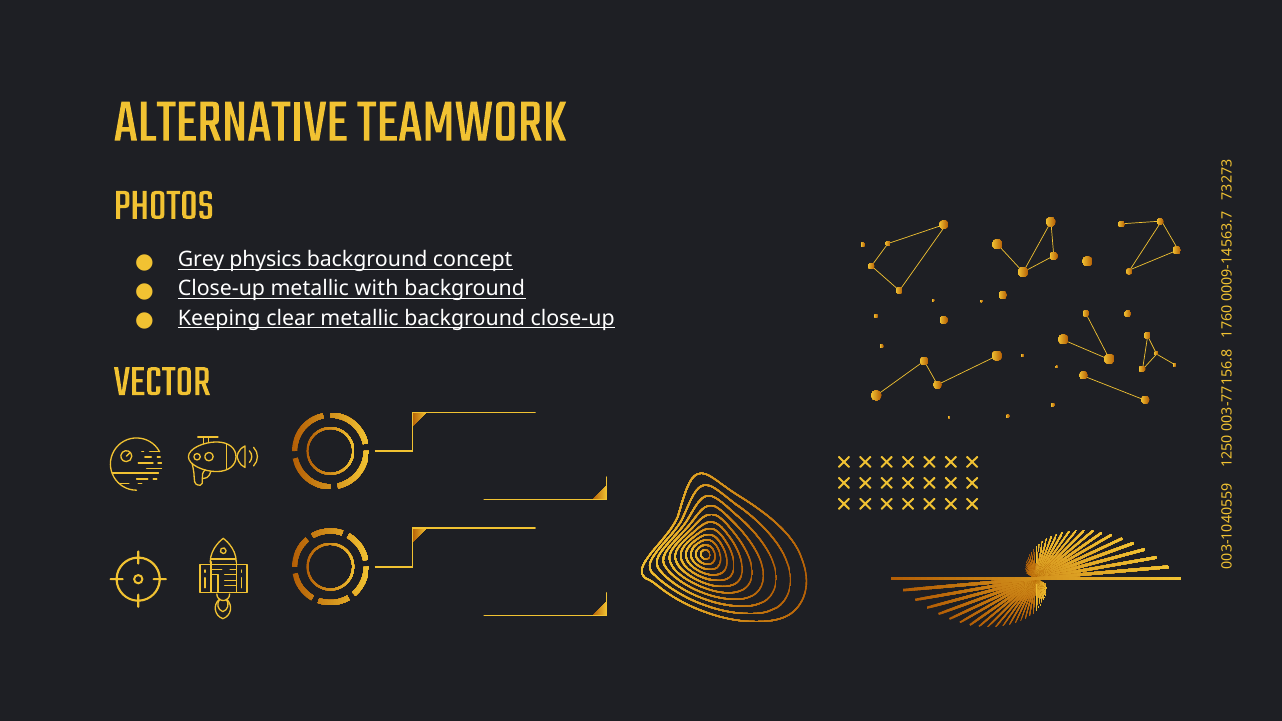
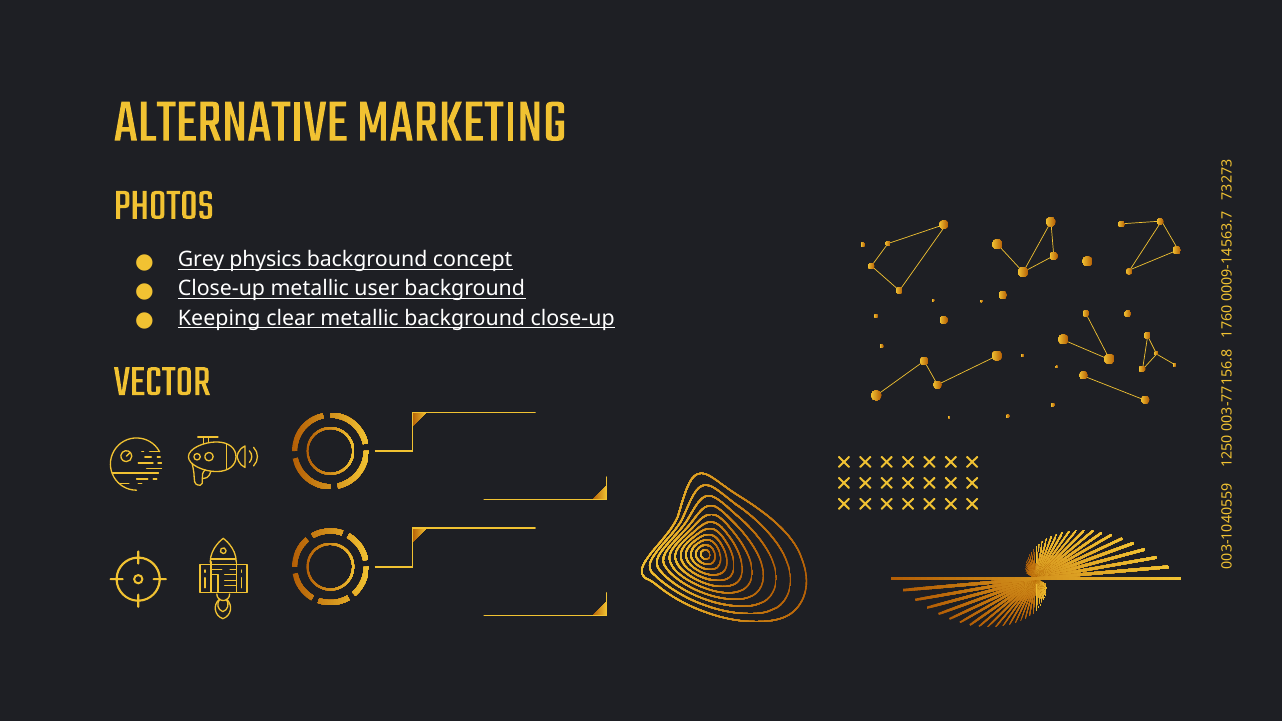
TEAMWORK: TEAMWORK -> MARKETING (462, 120)
with: with -> user (377, 289)
